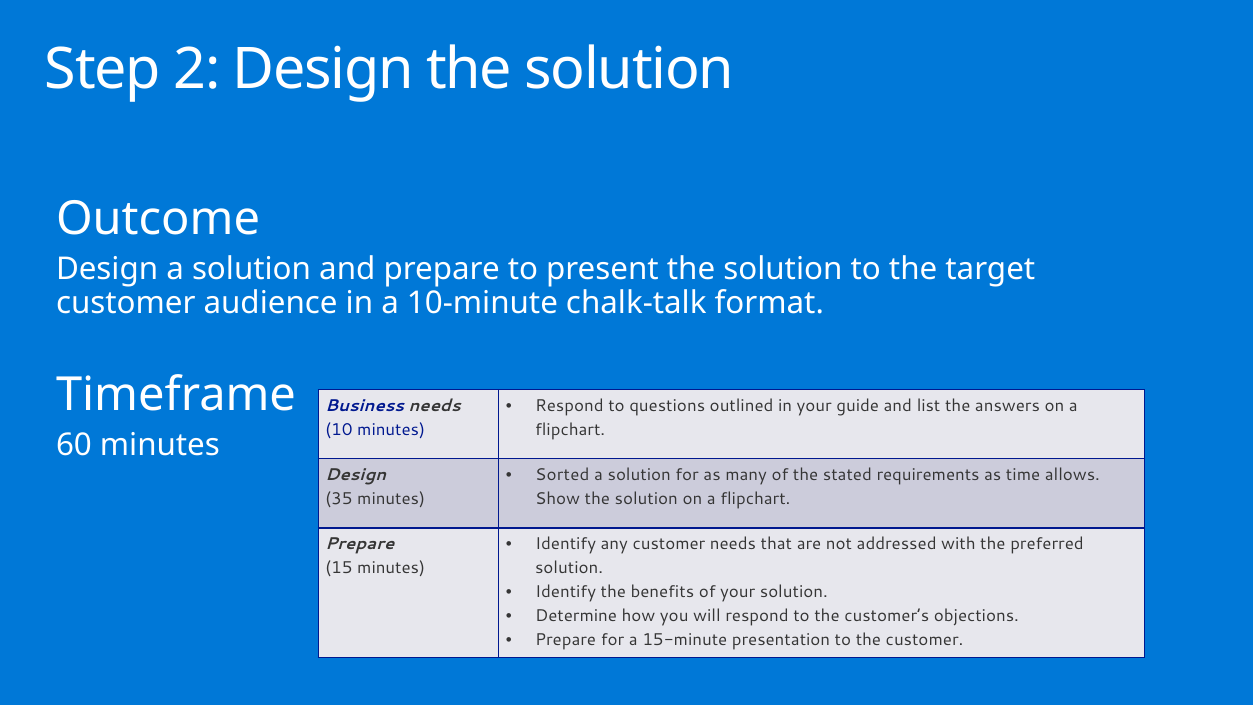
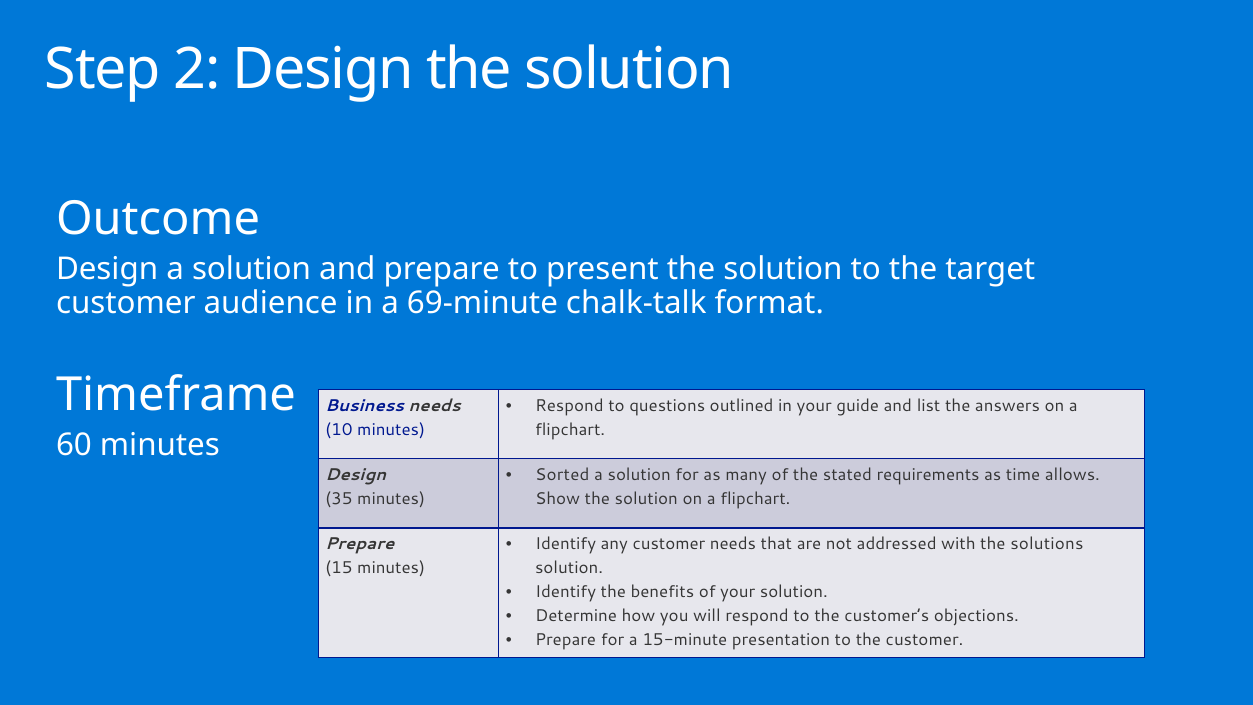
10-minute: 10-minute -> 69-minute (482, 303)
preferred: preferred -> solutions (1047, 544)
